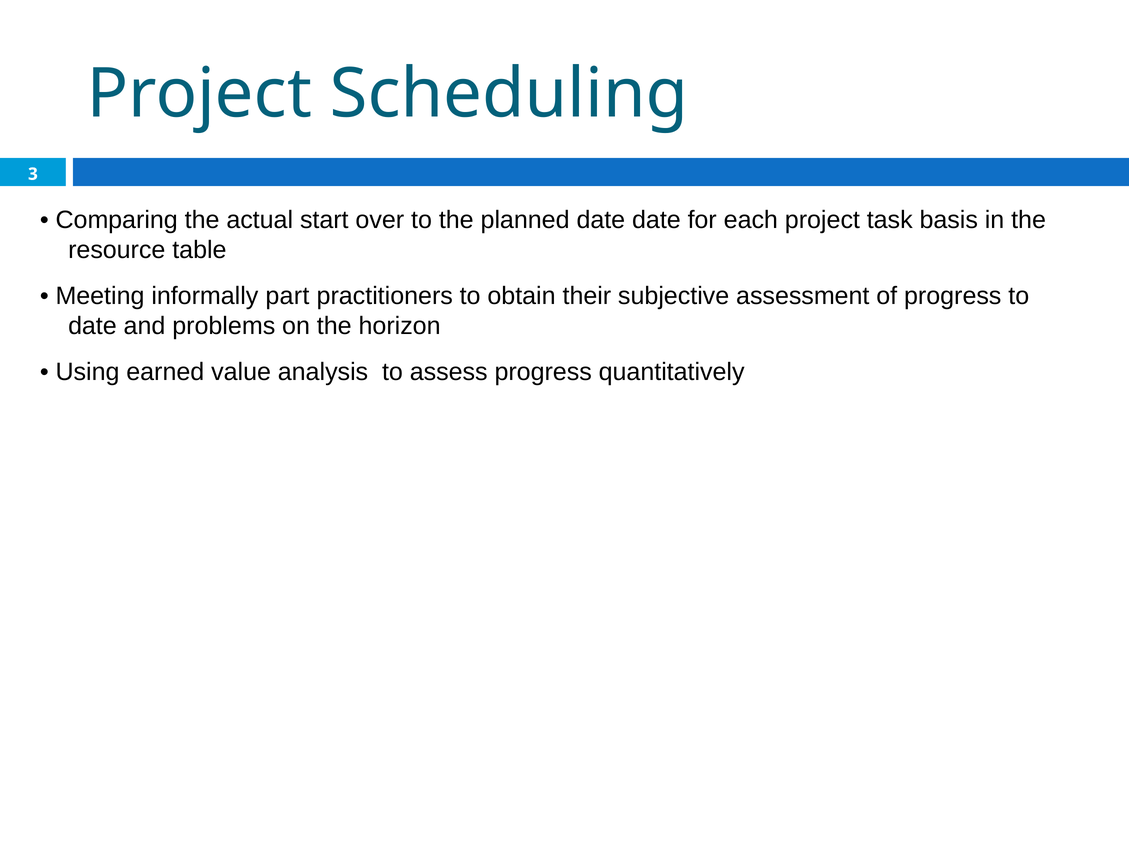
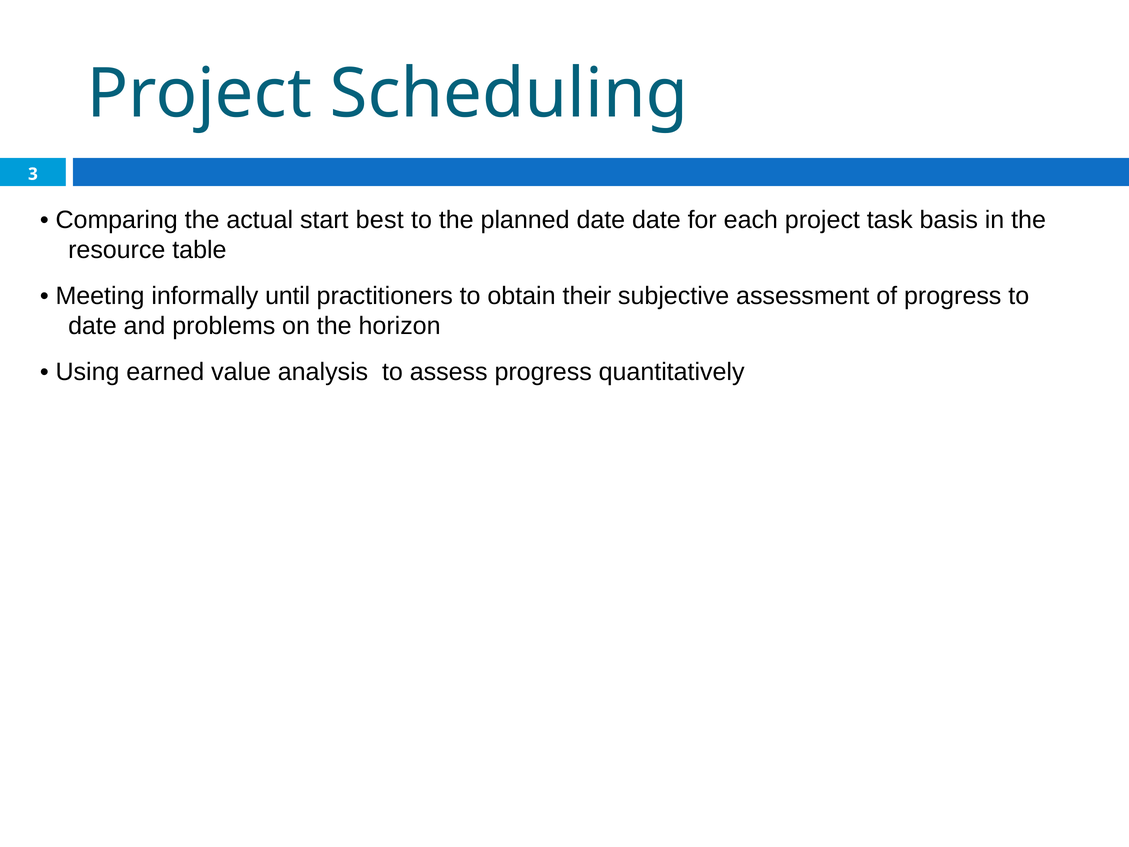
over: over -> best (380, 220)
part: part -> until (288, 296)
